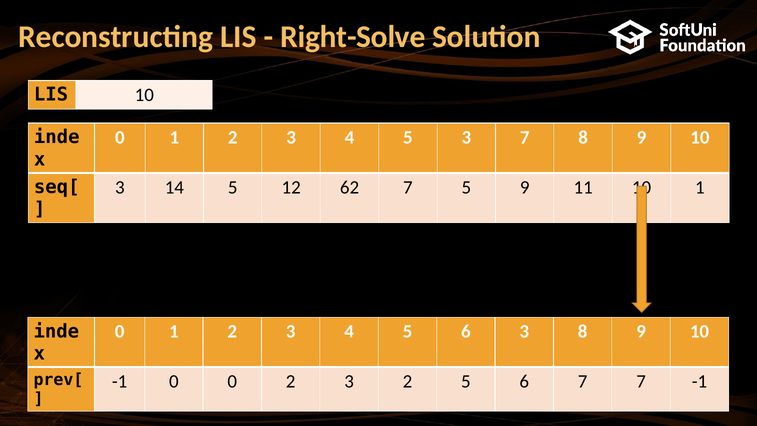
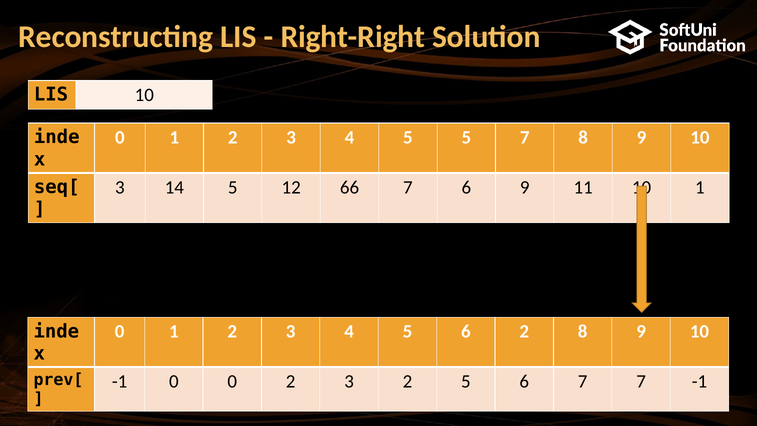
Right-Solve: Right-Solve -> Right-Right (353, 37)
5 3: 3 -> 5 (466, 138)
62: 62 -> 66 (350, 187)
7 5: 5 -> 6 (466, 187)
6 3: 3 -> 2 (524, 332)
